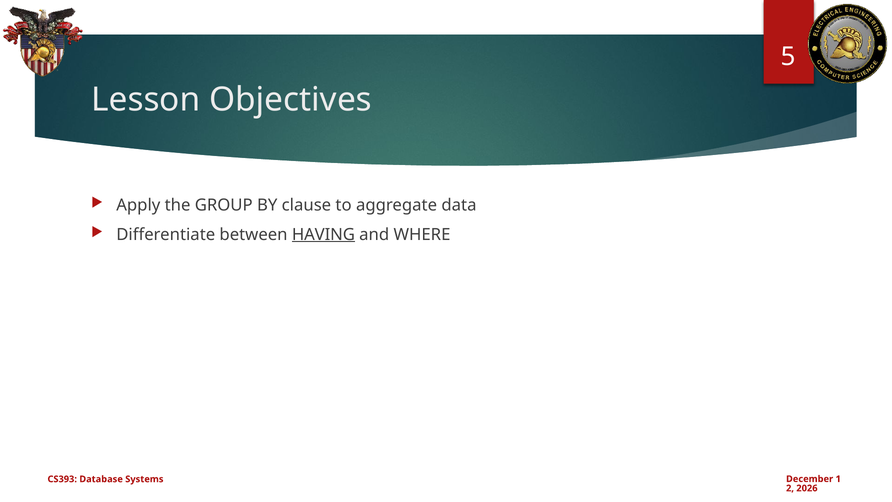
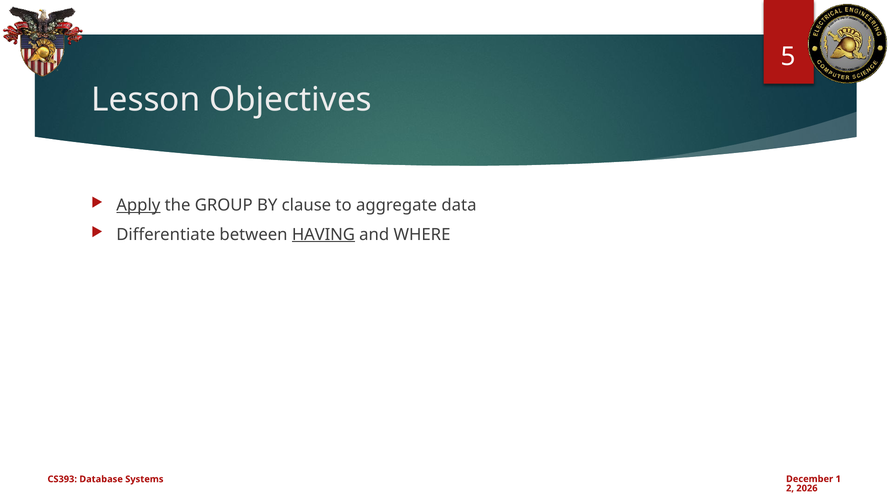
Apply underline: none -> present (138, 205)
